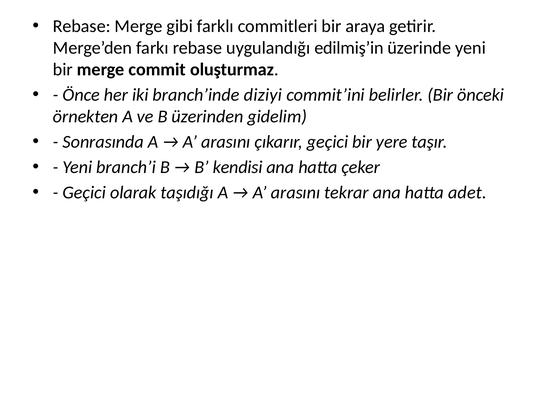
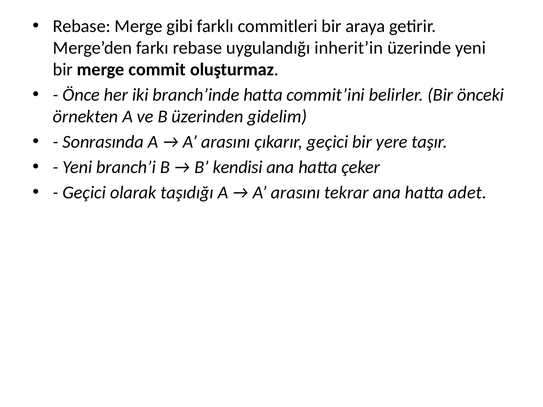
edilmiş’in: edilmiş’in -> inherit’in (349, 48)
branch’inde diziyi: diziyi -> hatta (263, 95)
